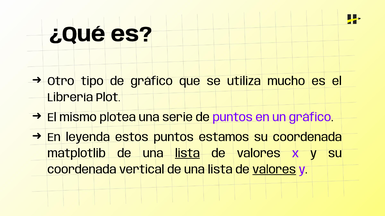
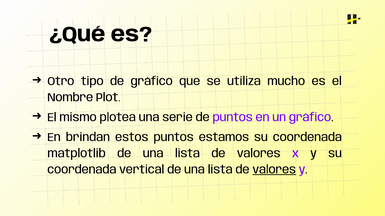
Librería: Librería -> Nombre (70, 98)
leyenda: leyenda -> brindan (88, 138)
lista underline: present -> none (187, 154)
